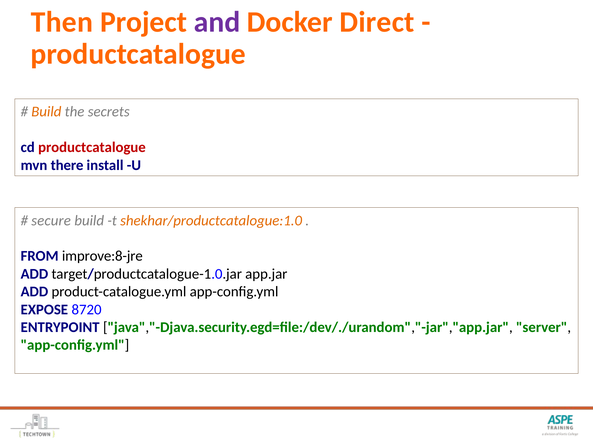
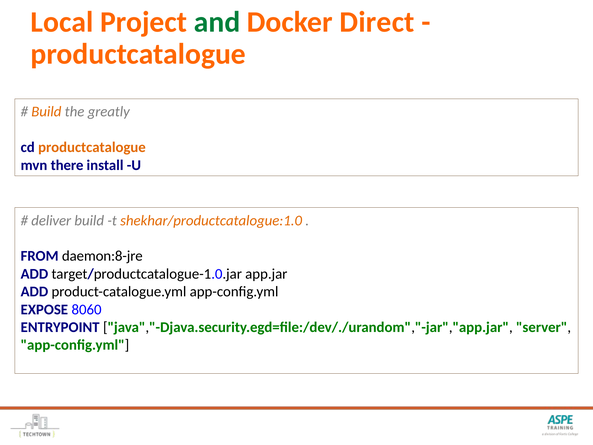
Then: Then -> Local (62, 22)
and colour: purple -> green (217, 22)
secrets: secrets -> greatly (109, 112)
productcatalogue colour: red -> orange (92, 147)
secure: secure -> deliver (51, 220)
improve:8-jre: improve:8-jre -> daemon:8-jre (102, 256)
8720: 8720 -> 8060 (87, 309)
